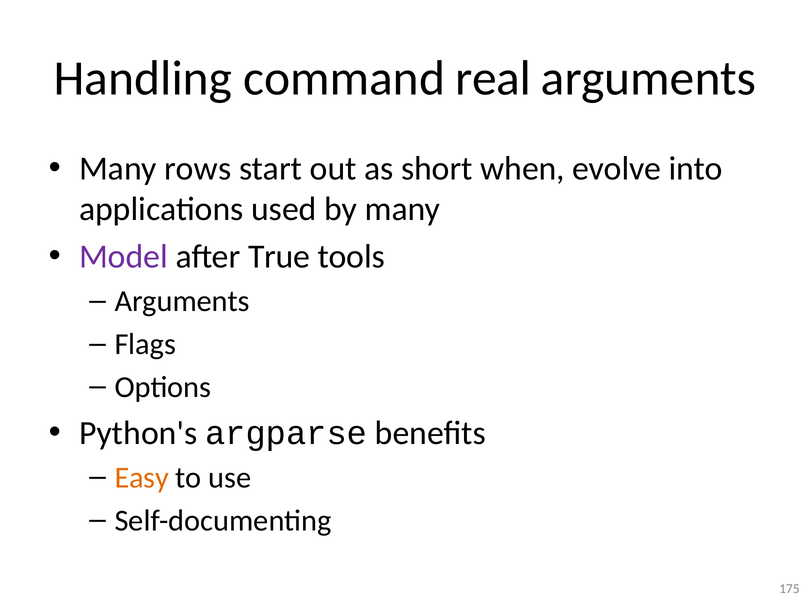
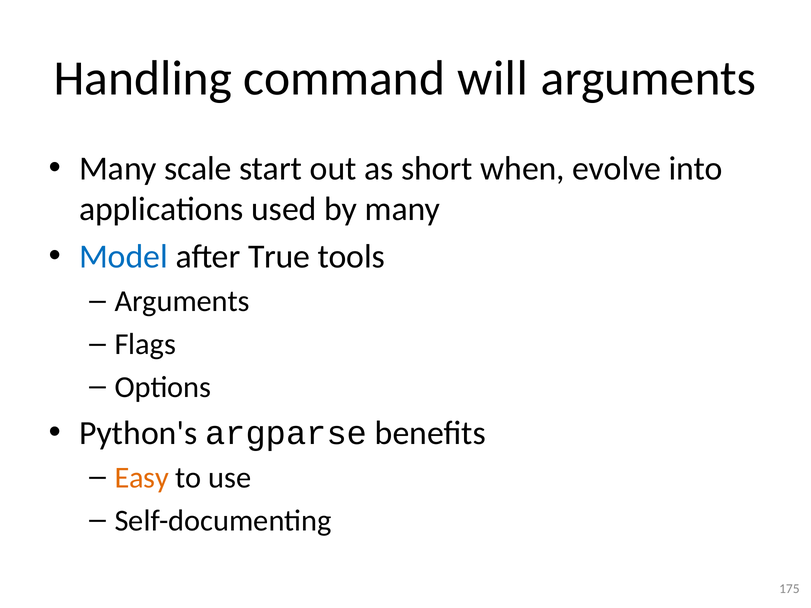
real: real -> will (493, 79)
rows: rows -> scale (198, 169)
Model colour: purple -> blue (124, 257)
